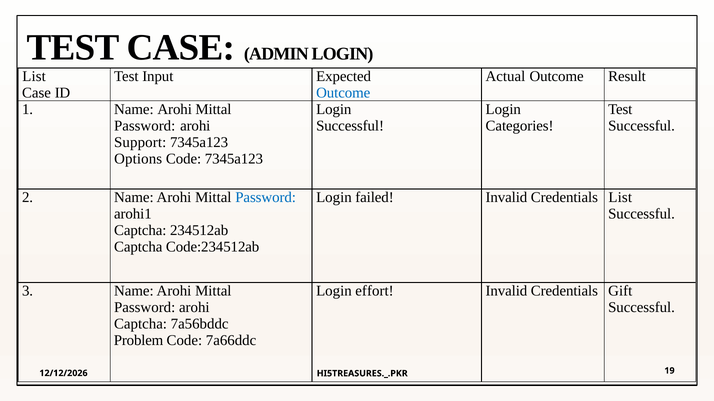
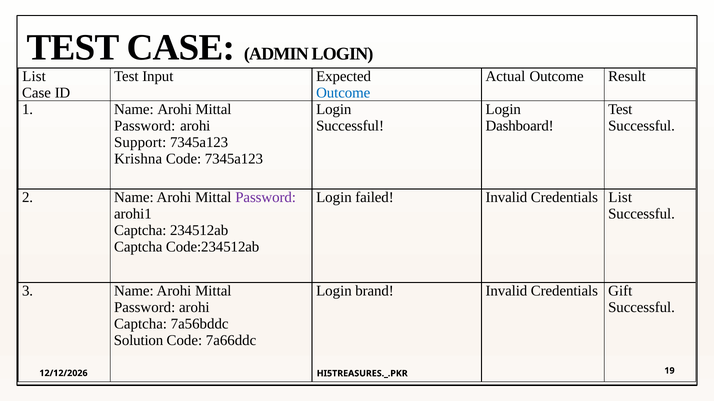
Categories: Categories -> Dashboard (520, 126)
Options: Options -> Krishna (138, 159)
Password colour: blue -> purple (266, 198)
effort: effort -> brand (375, 291)
Problem: Problem -> Solution (139, 341)
